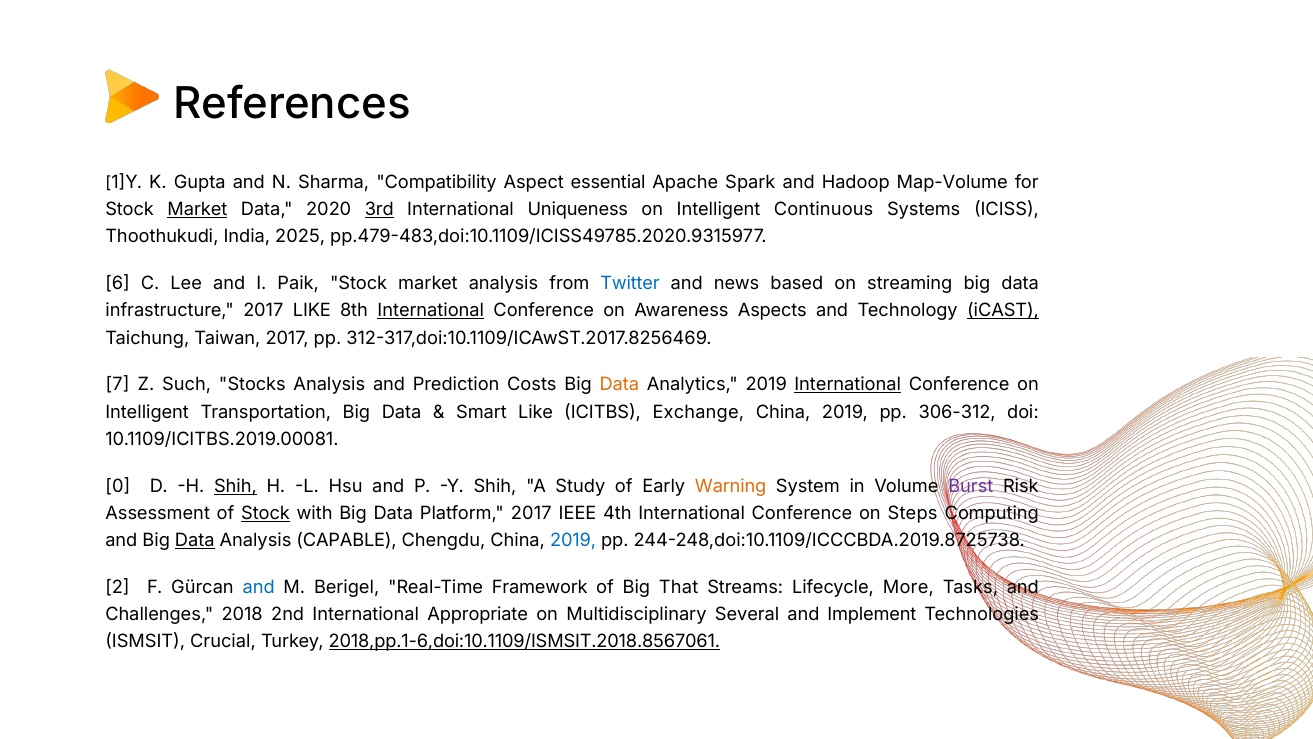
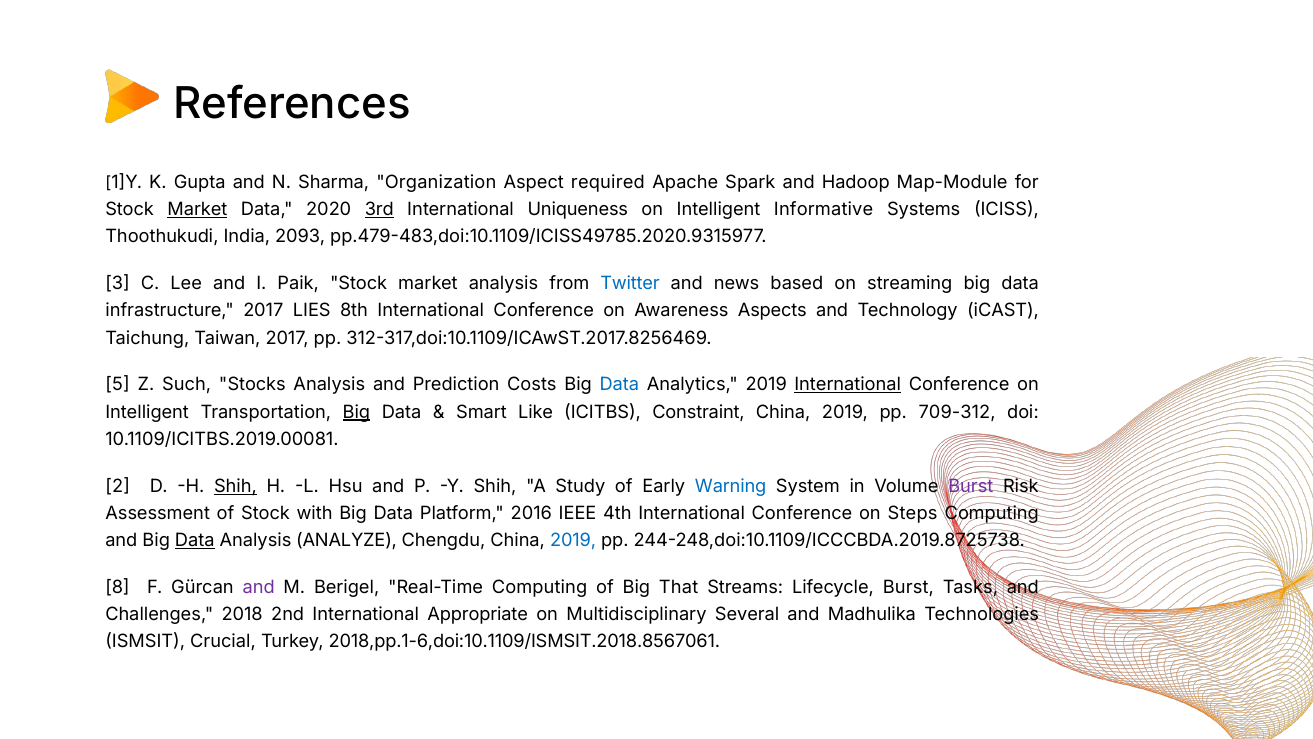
Compatibility: Compatibility -> Organization (436, 182)
essential: essential -> required (608, 182)
Map-Volume: Map-Volume -> Map-Module (952, 182)
Continuous: Continuous -> Informative (824, 209)
2025: 2025 -> 2093 (300, 237)
6: 6 -> 3 (118, 284)
2017 LIKE: LIKE -> LIES (312, 311)
International underline: present -> none (431, 311)
iCAST underline: present -> none (1003, 311)
7: 7 -> 5 (118, 385)
Data colour: orange -> blue (619, 385)
Big underline: none -> present (356, 412)
Exchange: Exchange -> Constraint (698, 412)
306-312: 306-312 -> 709-312 (957, 412)
0: 0 -> 2 (118, 486)
Warning colour: orange -> blue (731, 486)
Stock underline: present -> none (266, 513)
Platform 2017: 2017 -> 2016 (531, 513)
CAPABLE: CAPABLE -> ANALYZE (347, 540)
2: 2 -> 8 (117, 587)
and colour: blue -> purple (259, 587)
Real-Time Framework: Framework -> Computing (540, 587)
Lifecycle More: More -> Burst (908, 587)
Implement: Implement -> Madhulika (872, 614)
2018,pp.1-6,doi:10.1109/ISMSIT.2018.8567061 underline: present -> none (524, 642)
